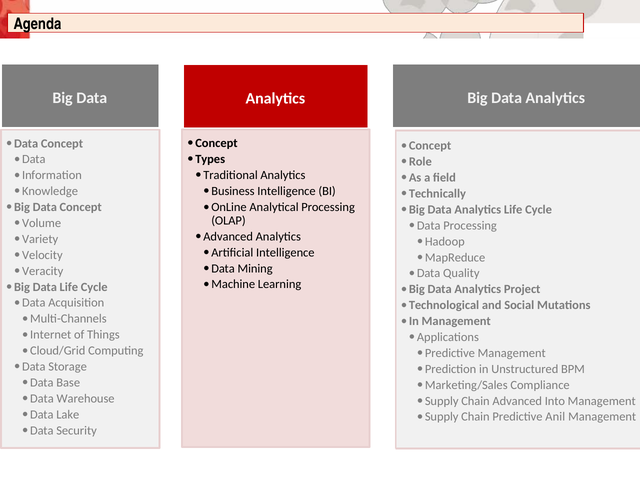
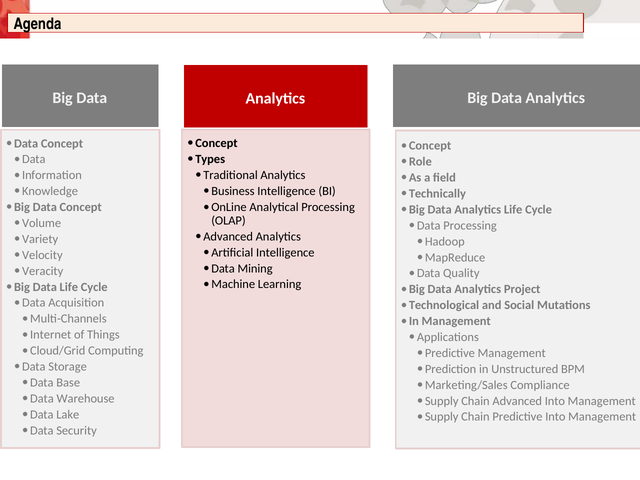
Predictive Anil: Anil -> Into (555, 417)
